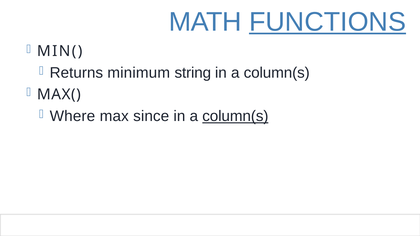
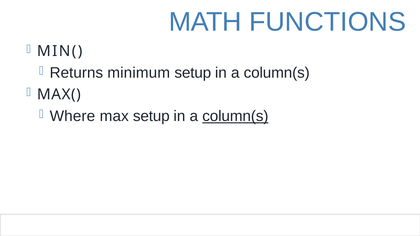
FUNCTIONS underline: present -> none (328, 22)
minimum string: string -> setup (193, 73)
max since: since -> setup (151, 116)
